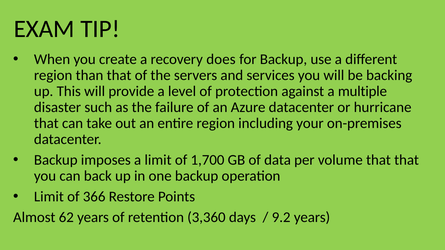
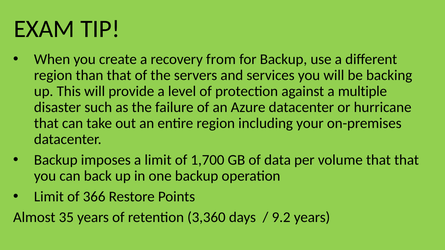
does: does -> from (221, 59)
62: 62 -> 35 (66, 217)
